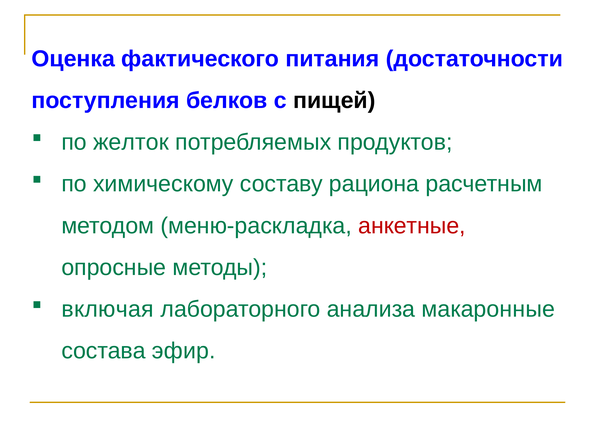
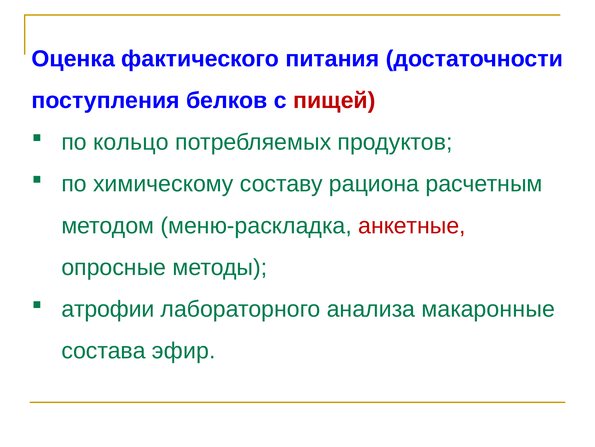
пищей colour: black -> red (334, 100)
желток: желток -> кольцо (131, 142)
включая: включая -> атрофии (108, 309)
